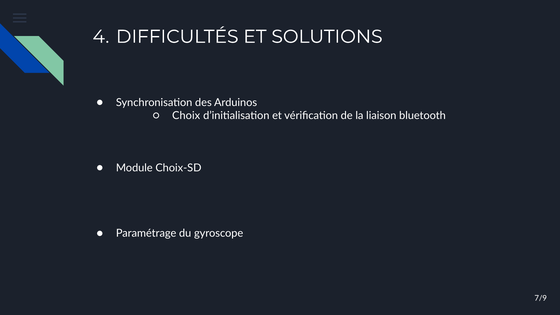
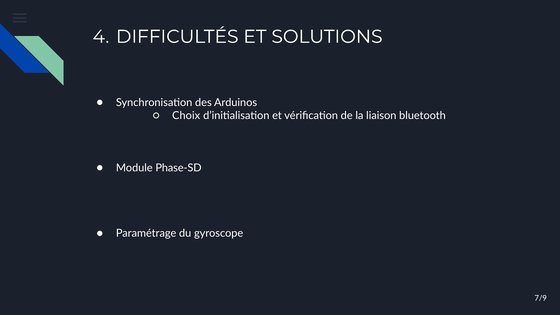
Choix-SD: Choix-SD -> Phase-SD (179, 168)
